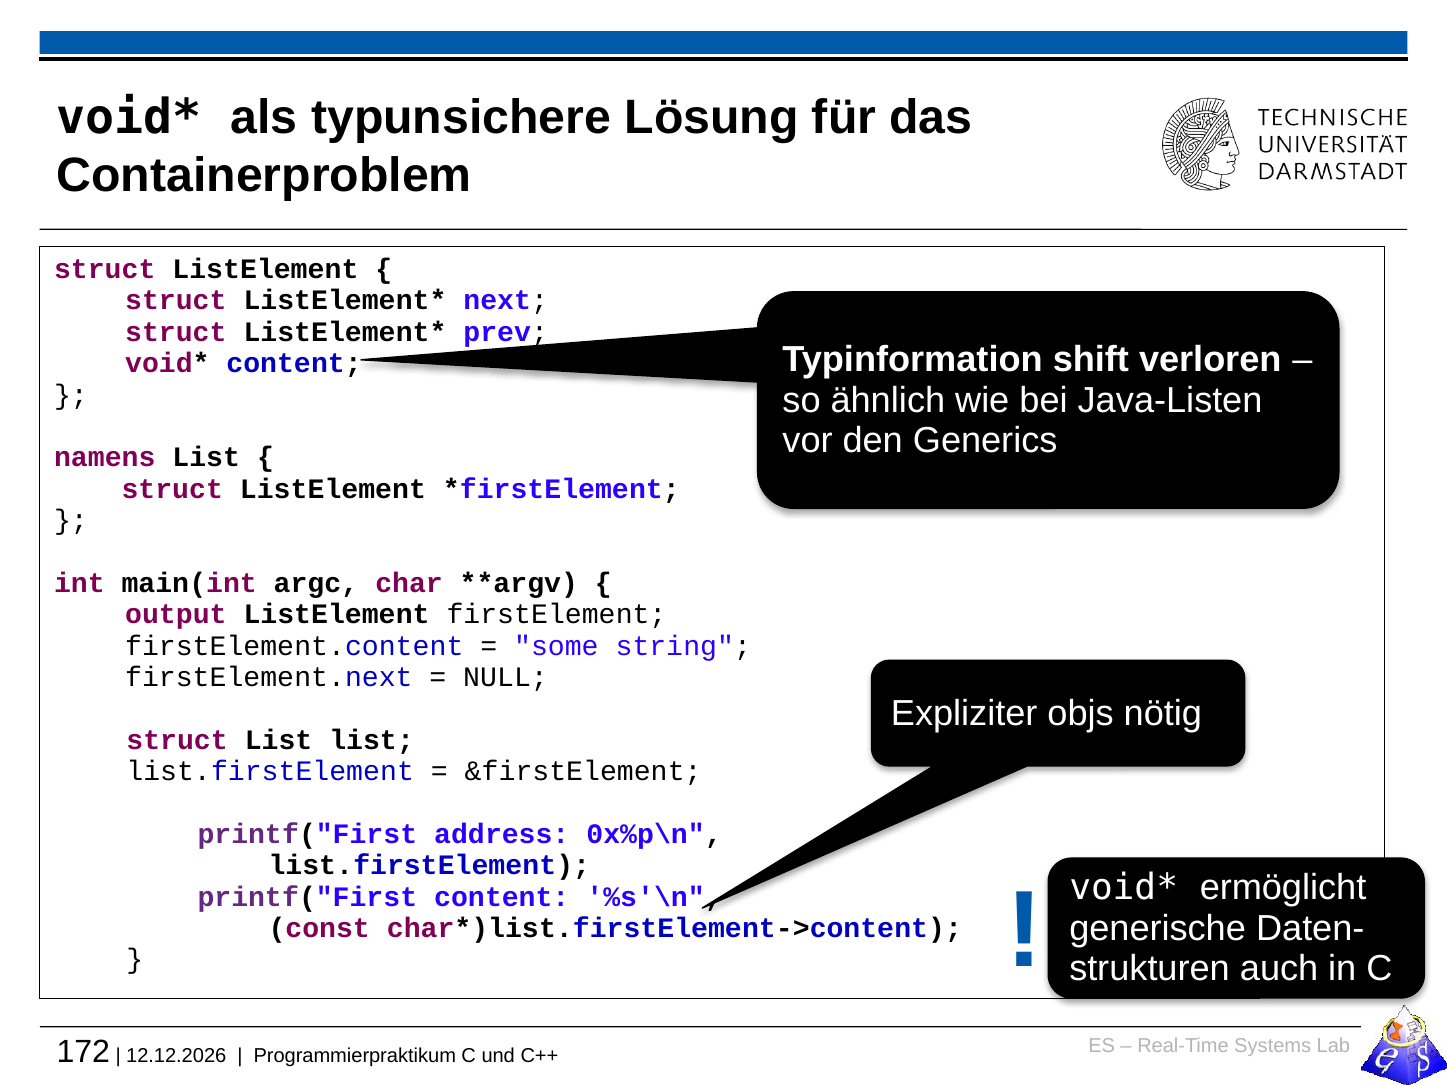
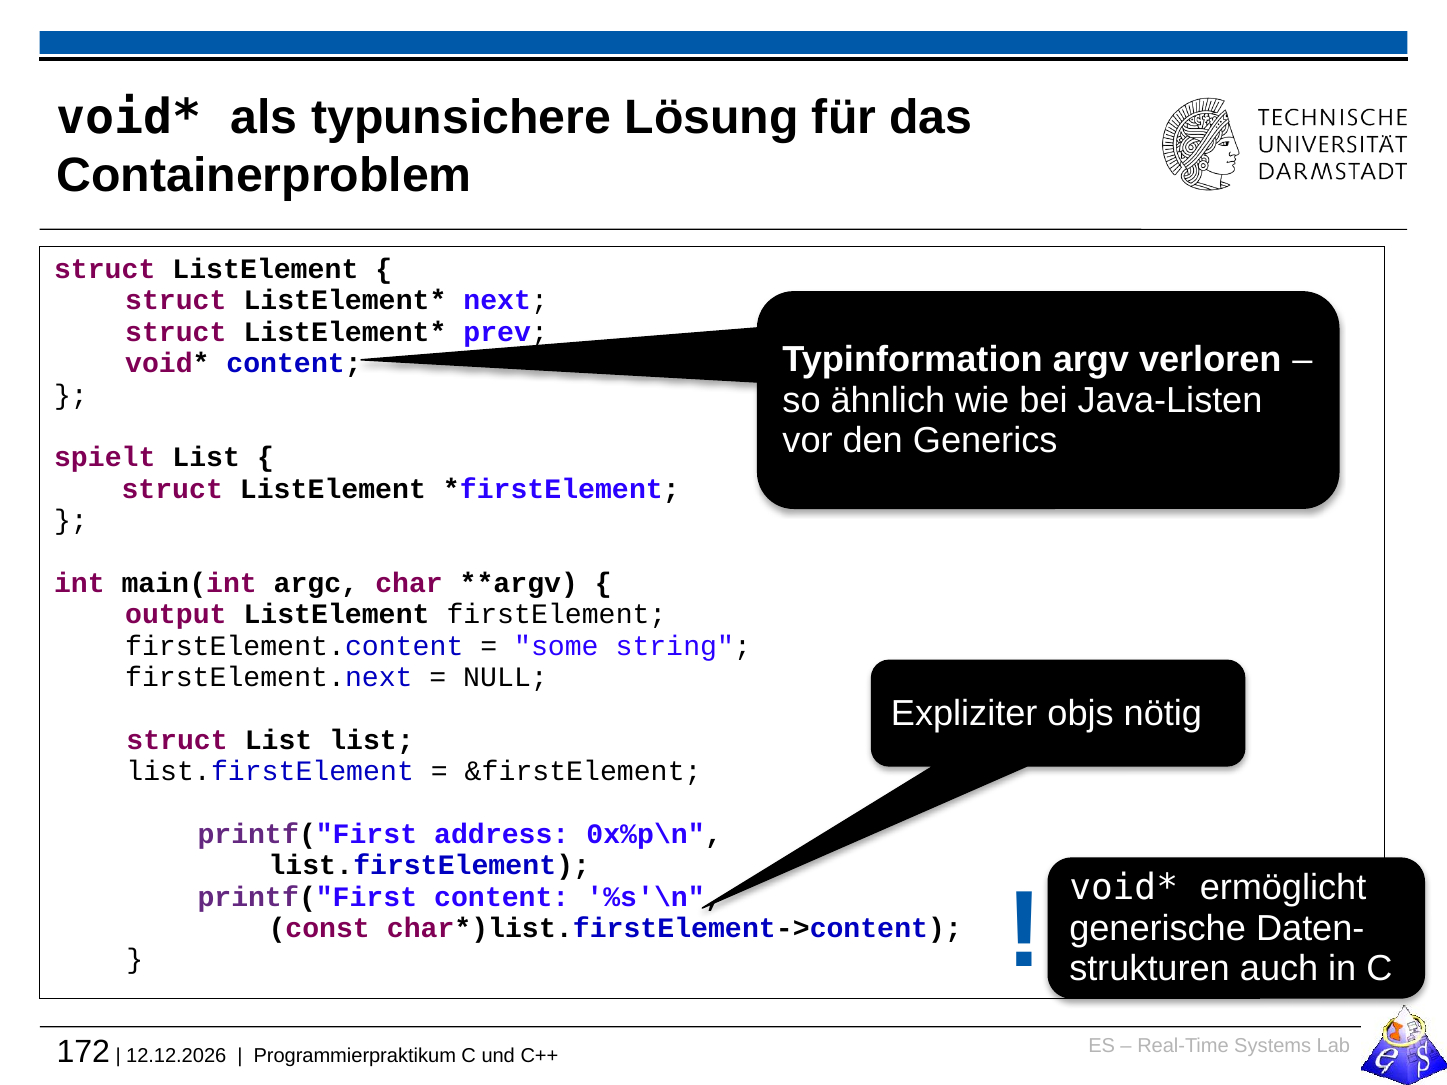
shift: shift -> argv (1091, 360)
namens: namens -> spielt (105, 458)
